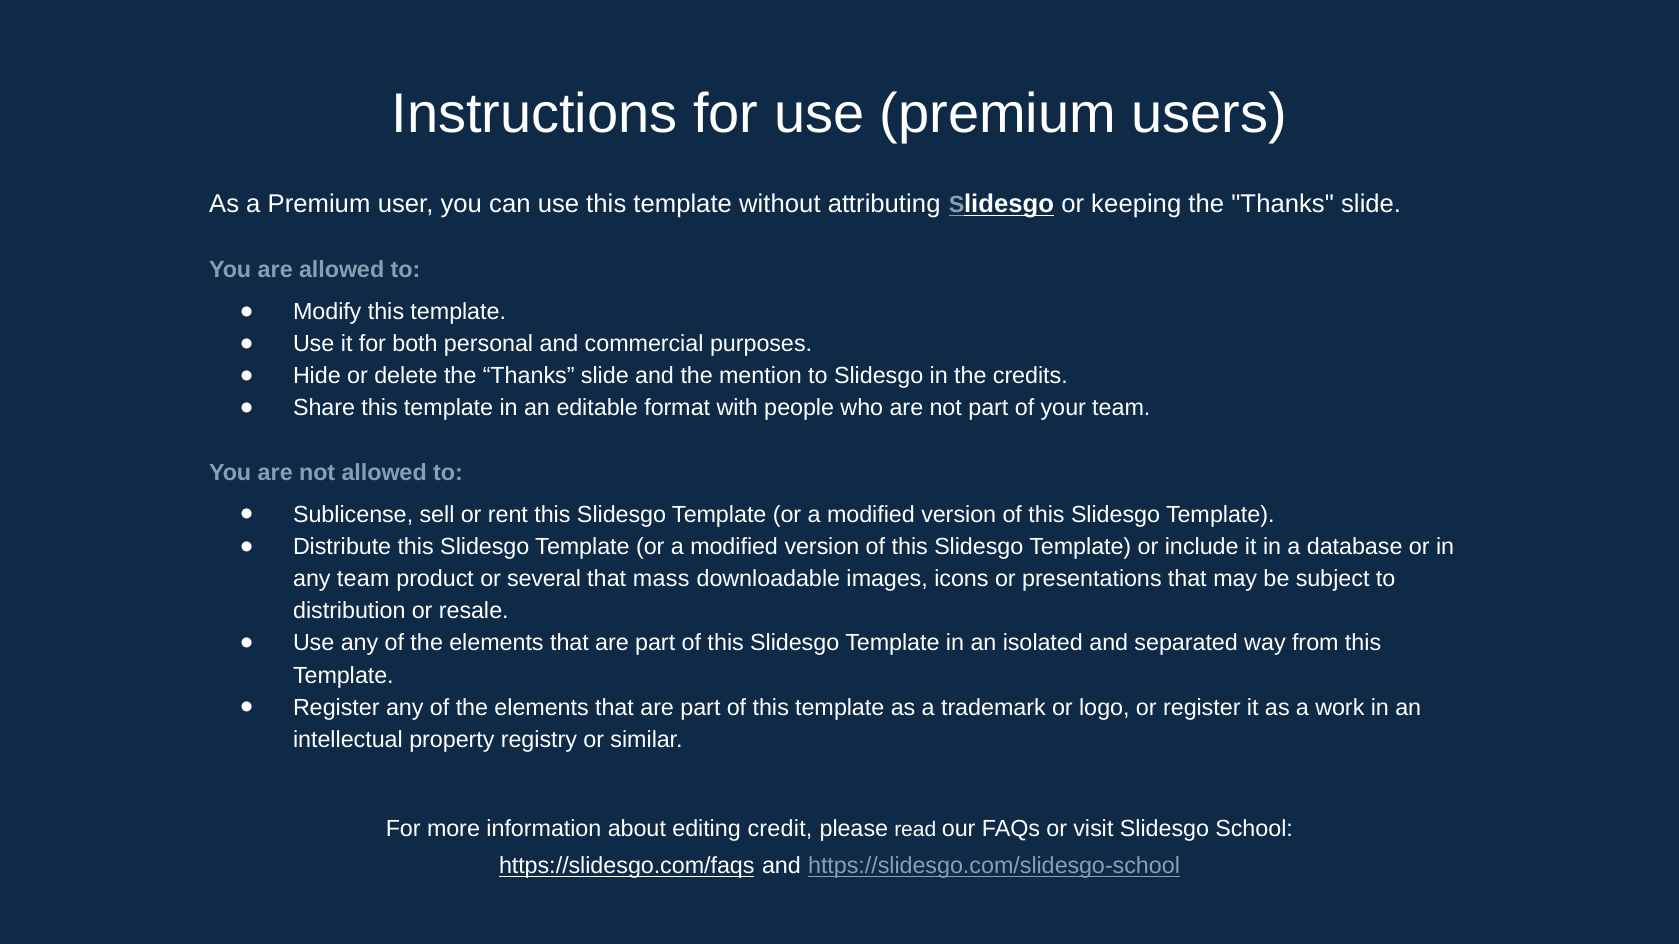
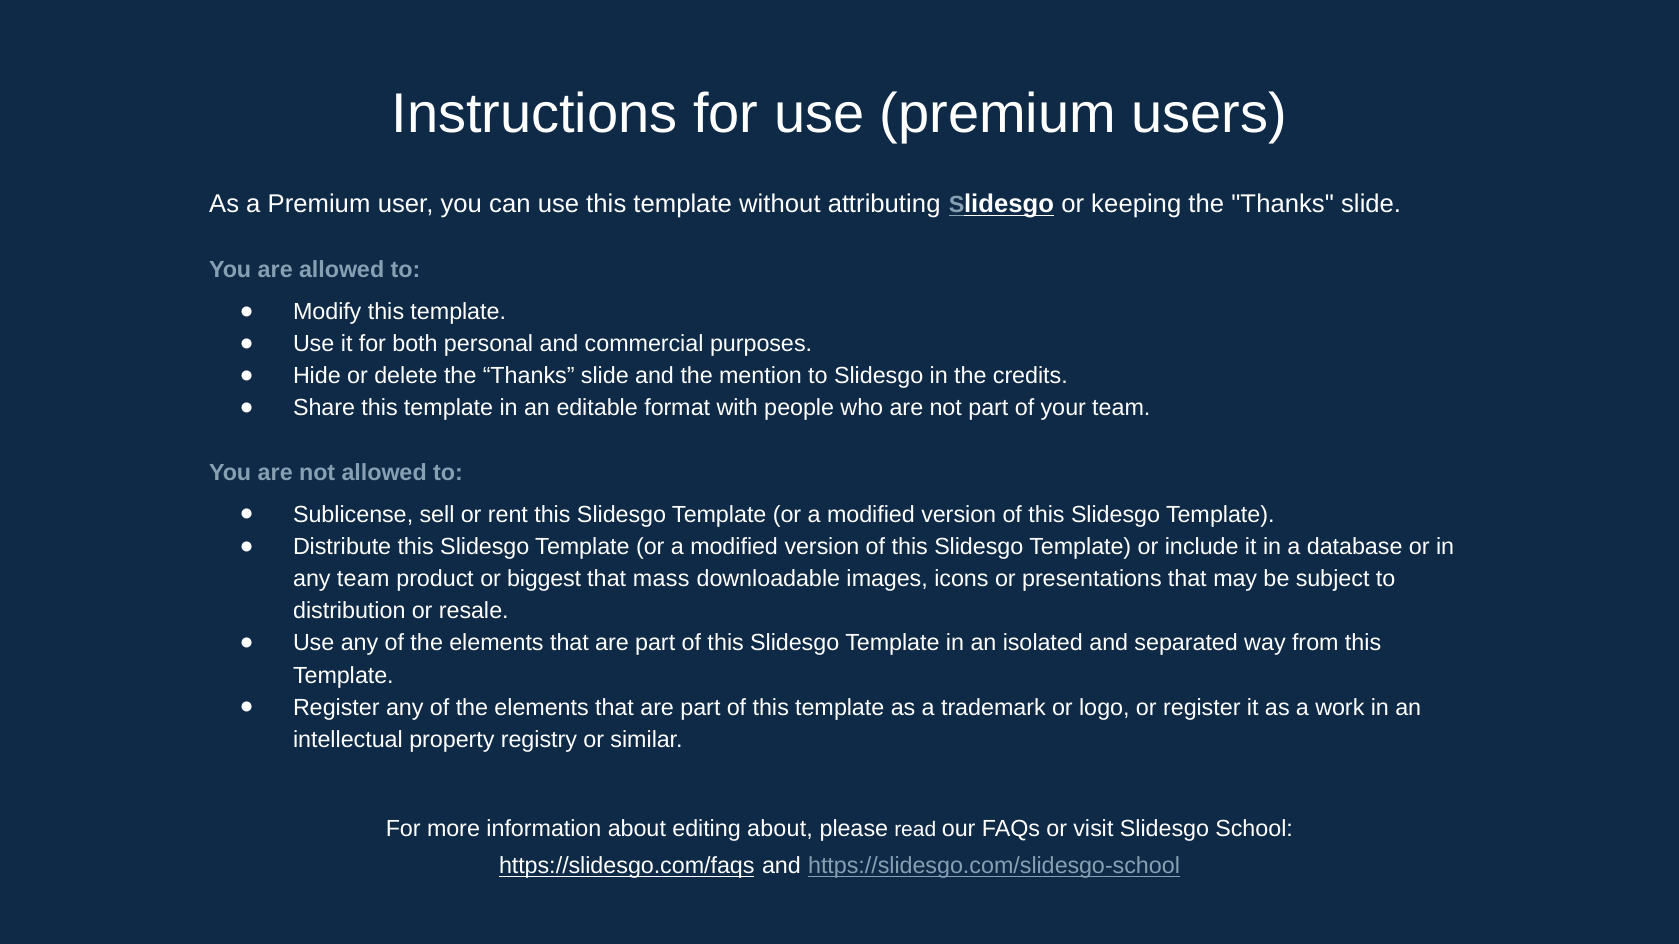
several: several -> biggest (544, 579)
editing credit: credit -> about (780, 829)
